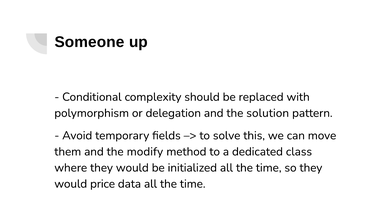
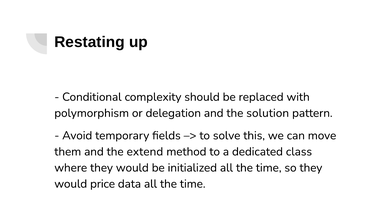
Someone: Someone -> Restating (90, 42)
modify: modify -> extend (145, 151)
